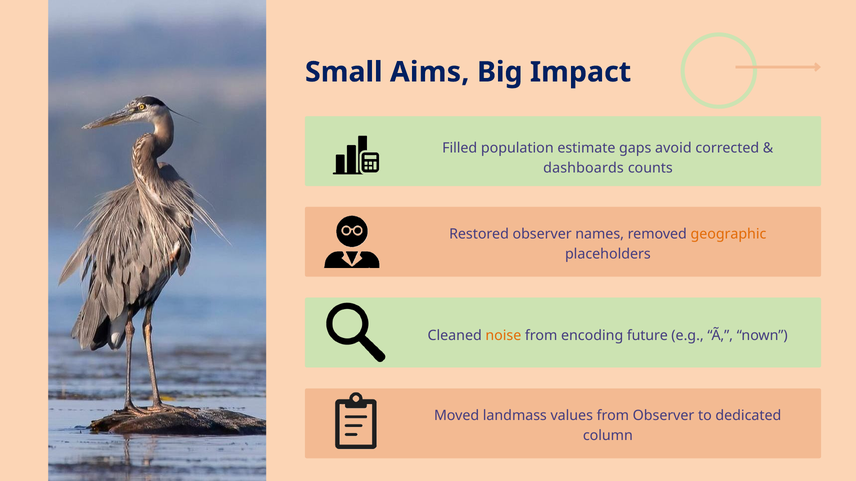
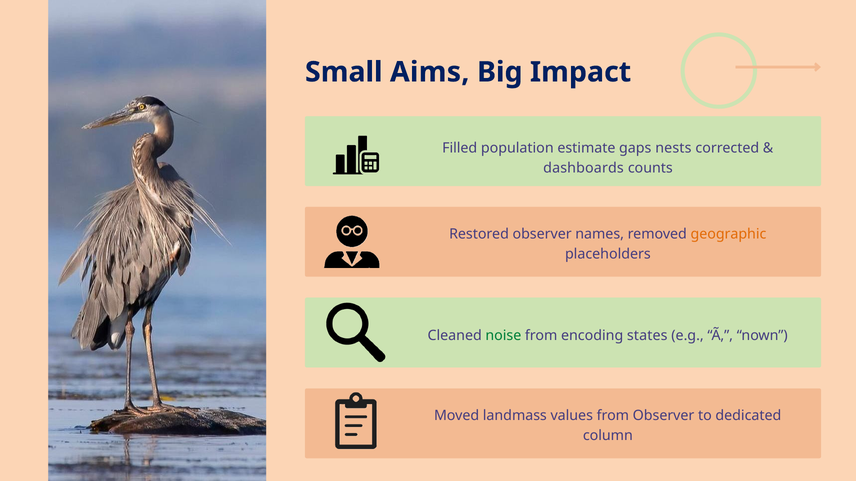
avoid: avoid -> nests (673, 148)
noise colour: orange -> green (503, 336)
future: future -> states (647, 336)
